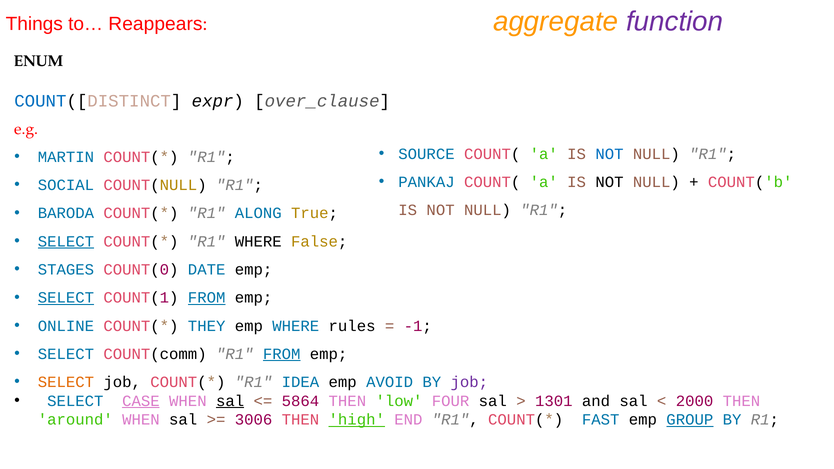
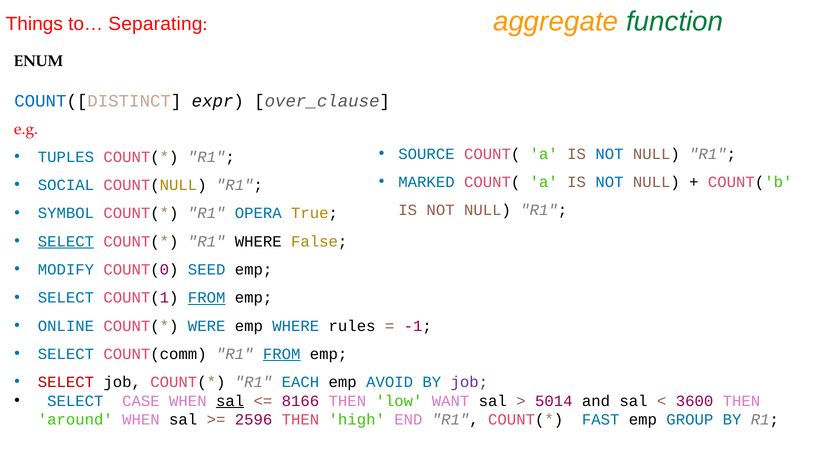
function colour: purple -> green (675, 22)
Reappears: Reappears -> Separating (155, 24)
MARTIN: MARTIN -> TUPLES (66, 157)
PANKAJ: PANKAJ -> MARKED (426, 182)
NOT colour: black -> blue (609, 182)
BARODA: BARODA -> SYMBOL (66, 213)
ALONG: ALONG -> OPERA (258, 213)
STAGES: STAGES -> MODIFY (66, 270)
DATE: DATE -> SEED (207, 270)
SELECT underline: present -> none (66, 298)
THEY: THEY -> WERE (207, 326)
SELECT colour: orange -> red (66, 382)
IDEA: IDEA -> EACH (300, 382)
CASE underline: present -> none (141, 401)
5864: 5864 -> 8166 (300, 401)
FOUR: FOUR -> WANT (451, 401)
1301: 1301 -> 5014 (554, 401)
2000: 2000 -> 3600 (695, 401)
3006: 3006 -> 2596 (254, 420)
high underline: present -> none (357, 420)
GROUP underline: present -> none (690, 420)
